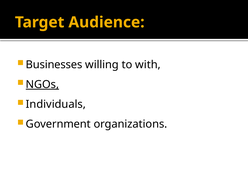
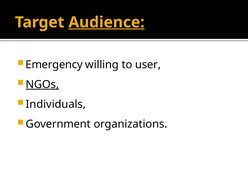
Audience underline: none -> present (106, 22)
Businesses: Businesses -> Emergency (54, 65)
with: with -> user (148, 65)
